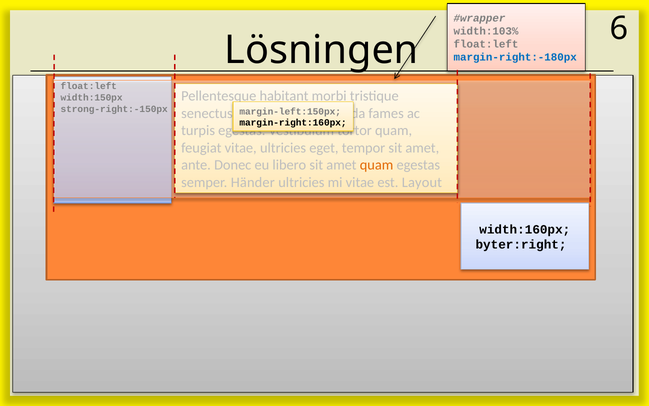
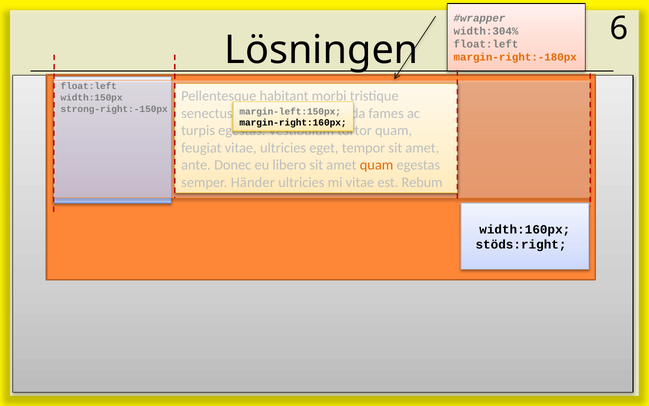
width:103%: width:103% -> width:304% (486, 31)
margin-right:-180px colour: blue -> orange (515, 57)
Layout: Layout -> Rebum (422, 182)
byter:right: byter:right -> stöds:right (521, 244)
